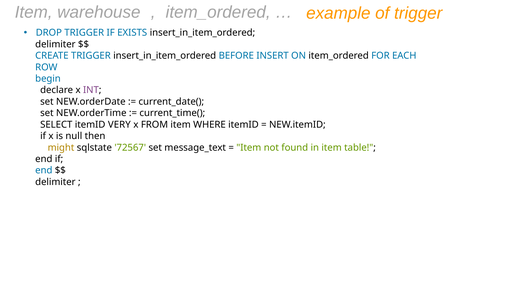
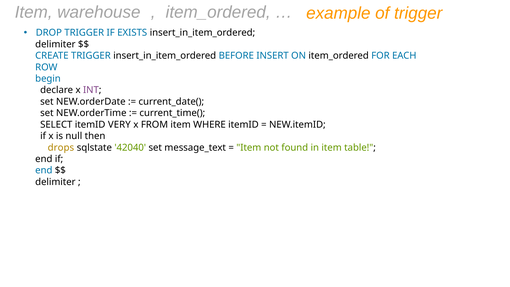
might: might -> drops (61, 147)
72567: 72567 -> 42040 (130, 147)
